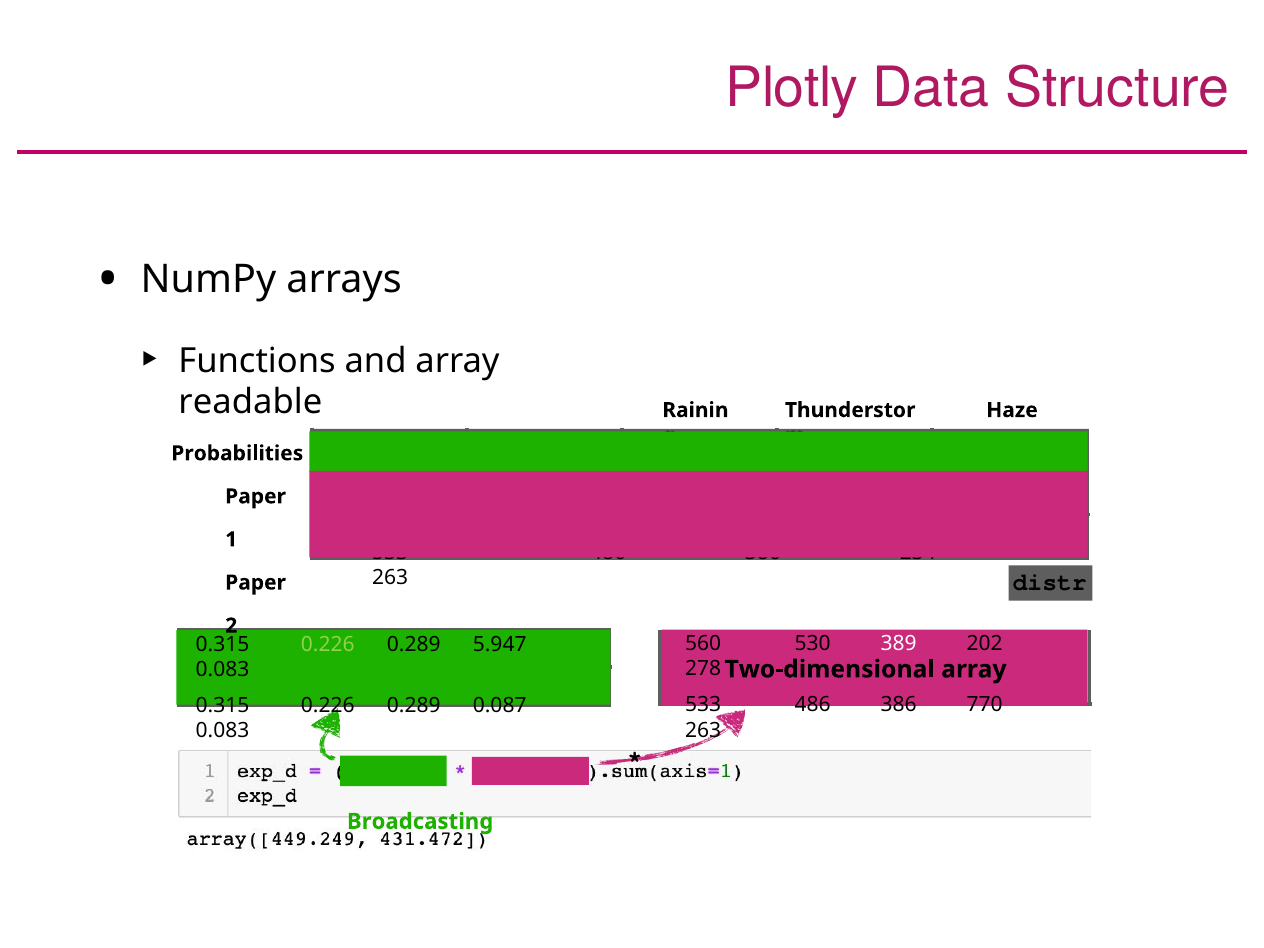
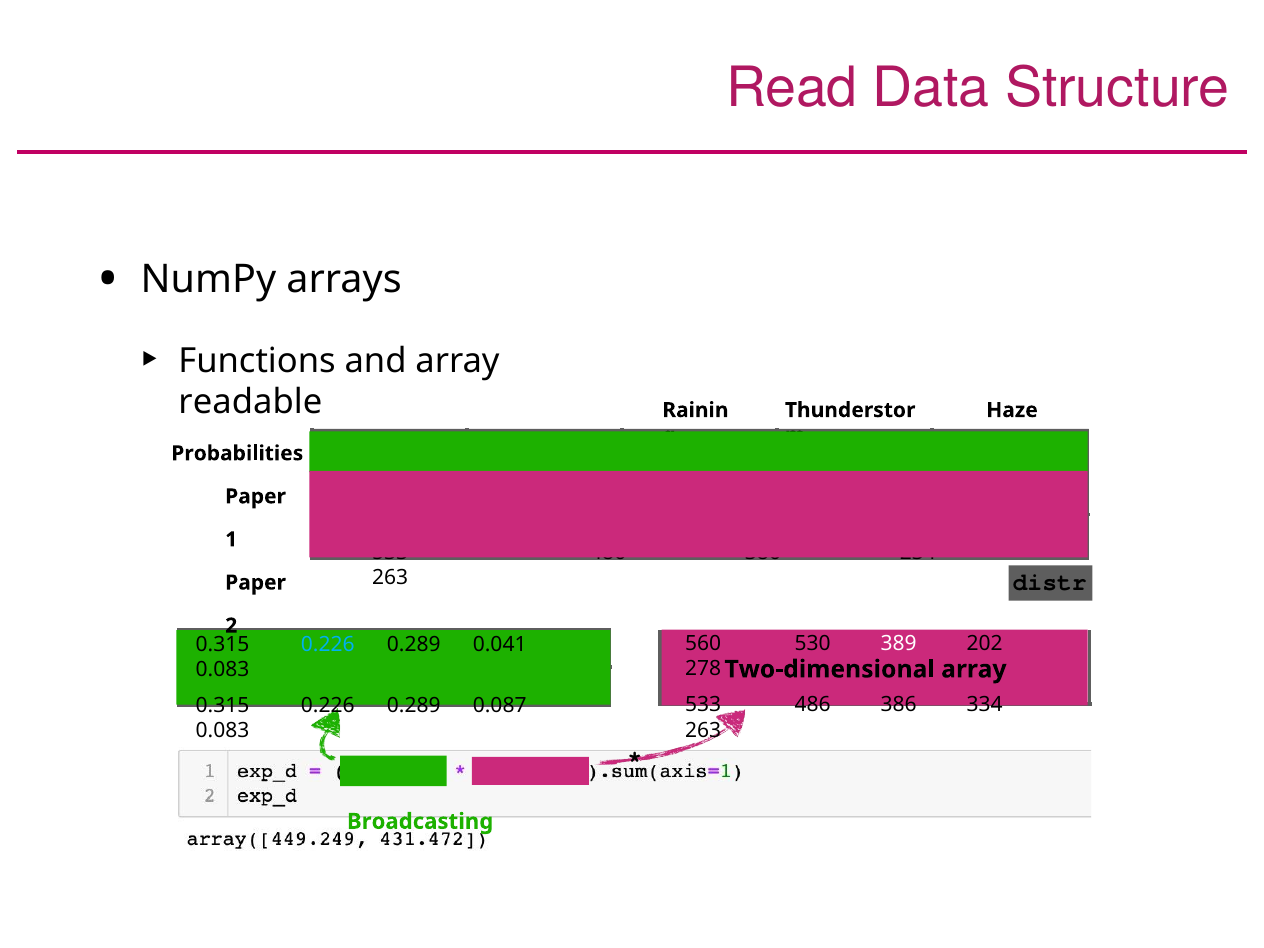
Plotly: Plotly -> Read (792, 88)
0.226 colour: light green -> light blue (328, 644)
5.947: 5.947 -> 0.041 (500, 644)
770: 770 -> 334 (985, 705)
